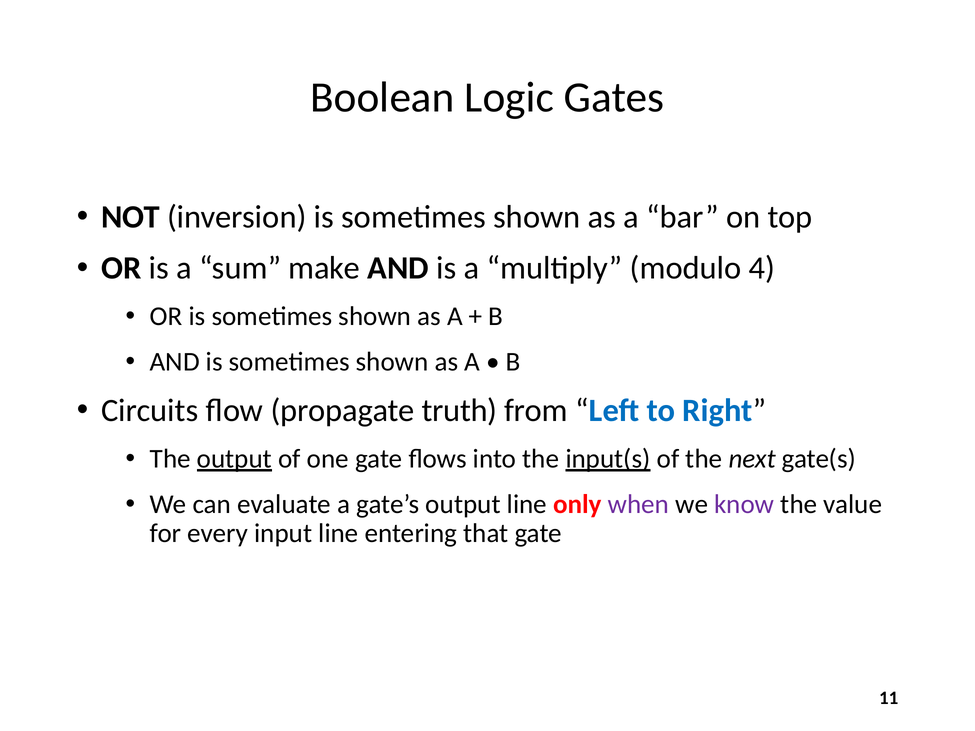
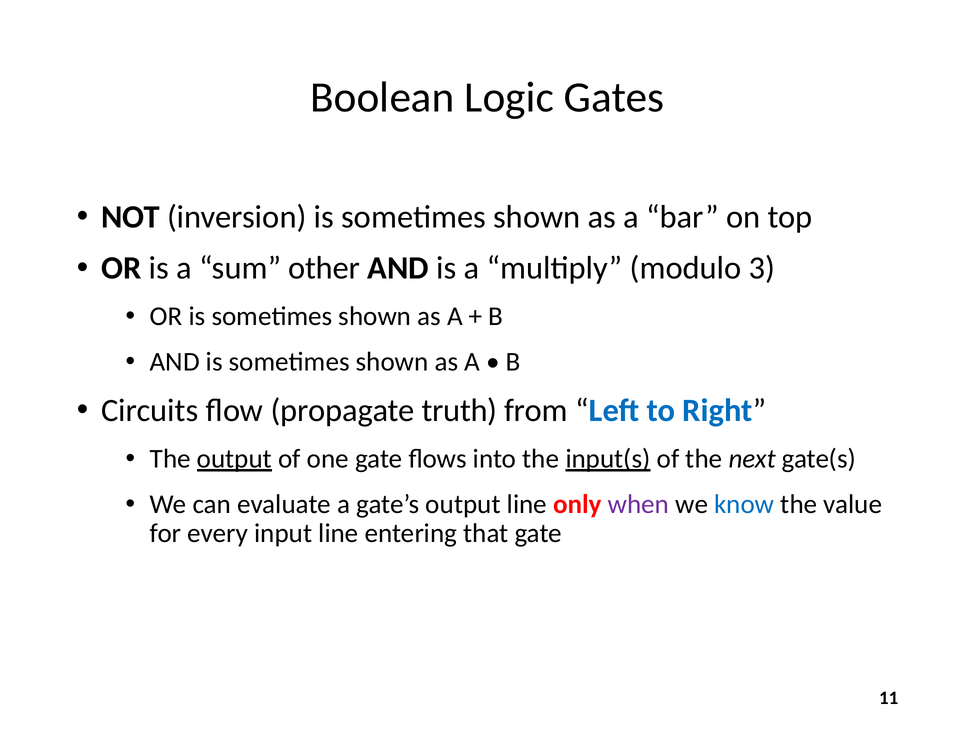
make: make -> other (324, 268)
4: 4 -> 3 (762, 268)
know colour: purple -> blue (744, 504)
